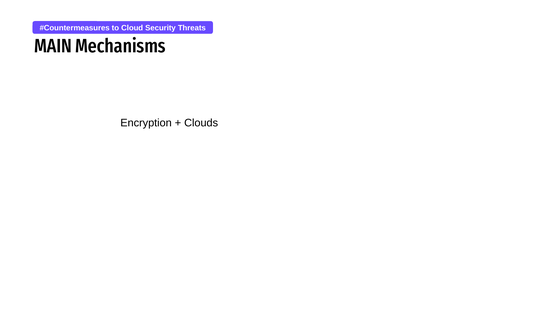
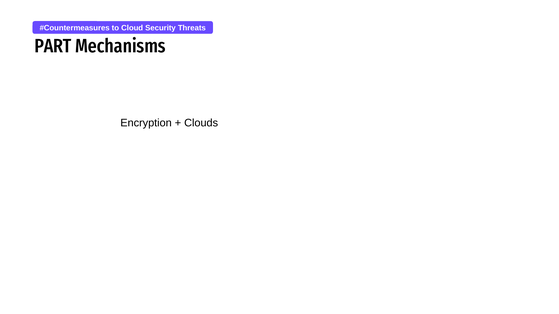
MAIN: MAIN -> PART (53, 46)
